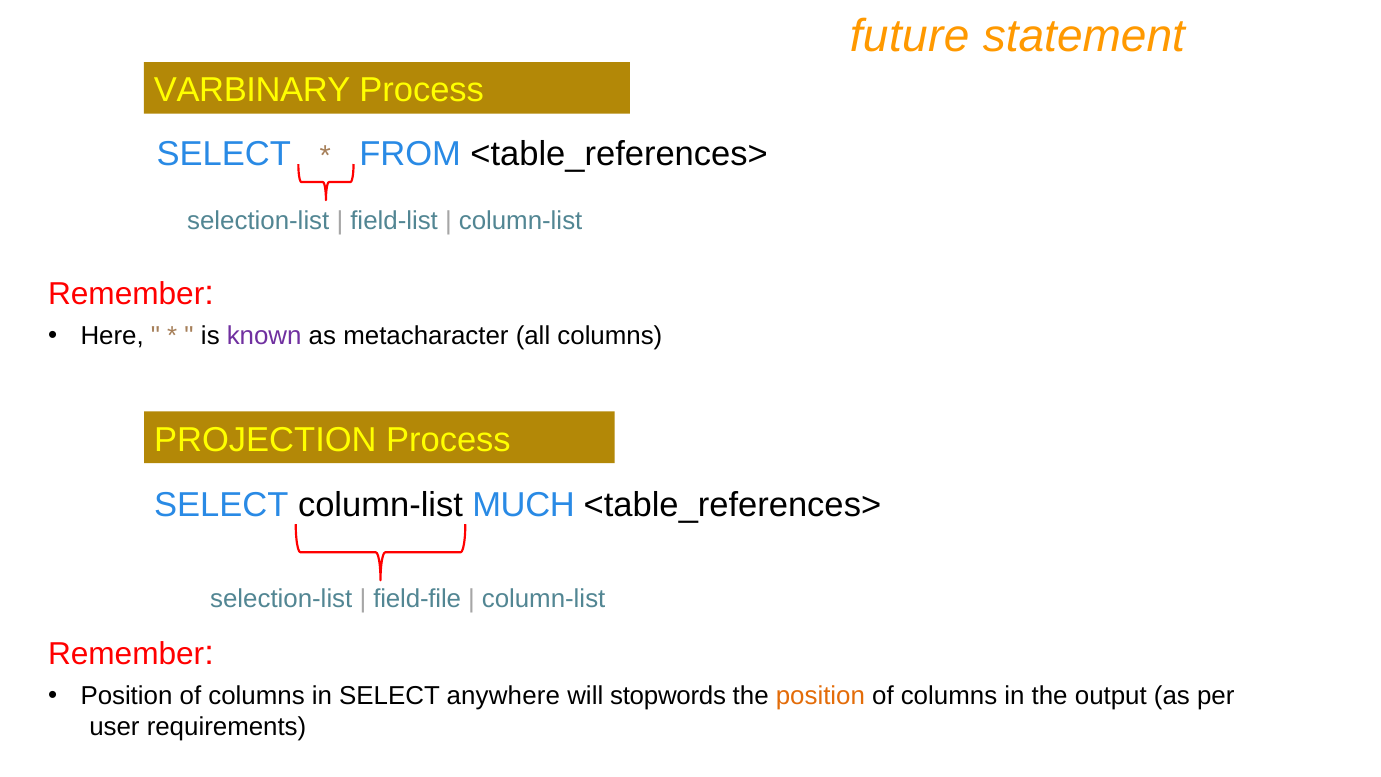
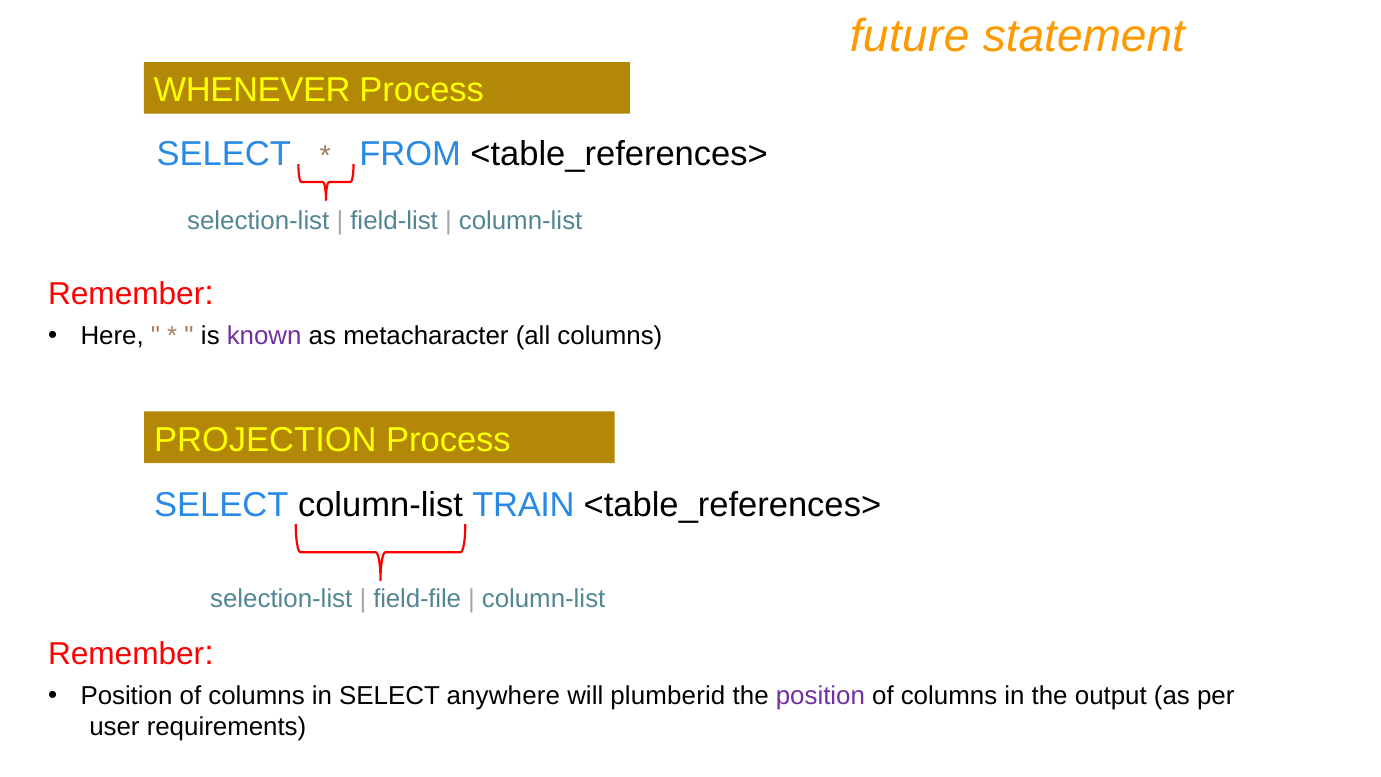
VARBINARY: VARBINARY -> WHENEVER (252, 90)
MUCH: MUCH -> TRAIN (524, 505)
stopwords: stopwords -> plumberid (668, 696)
position colour: orange -> purple (820, 696)
